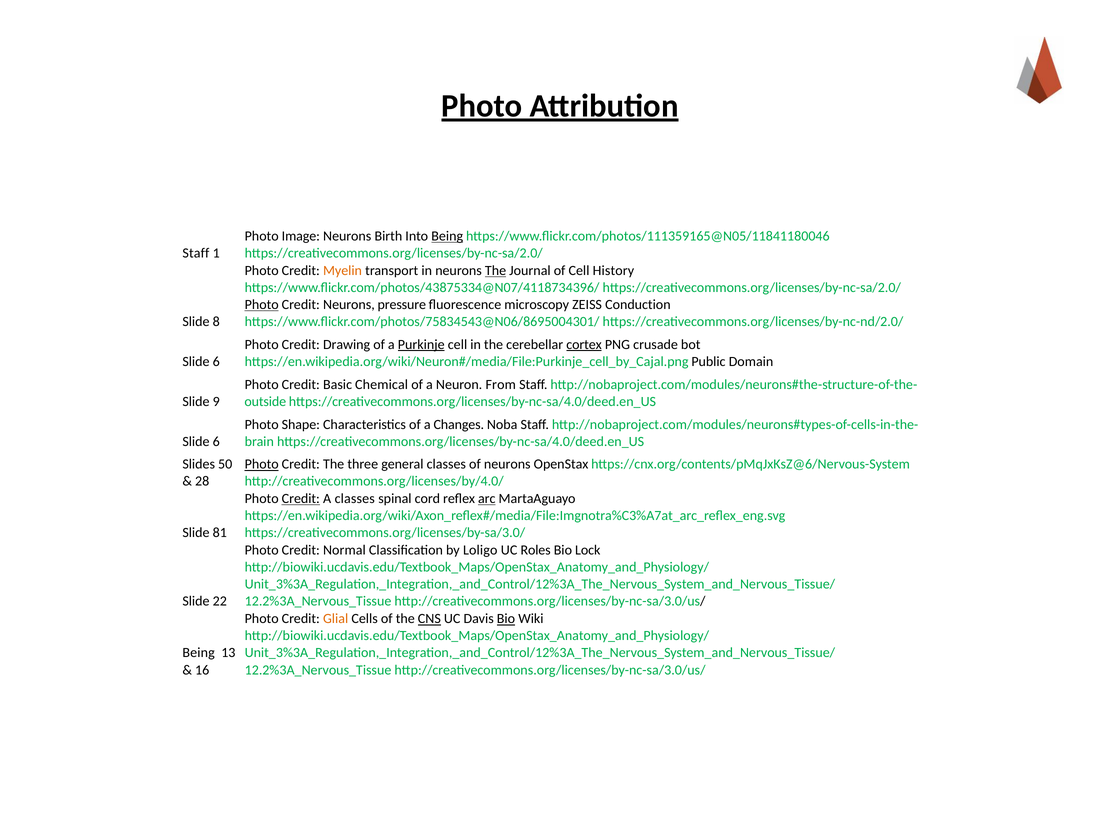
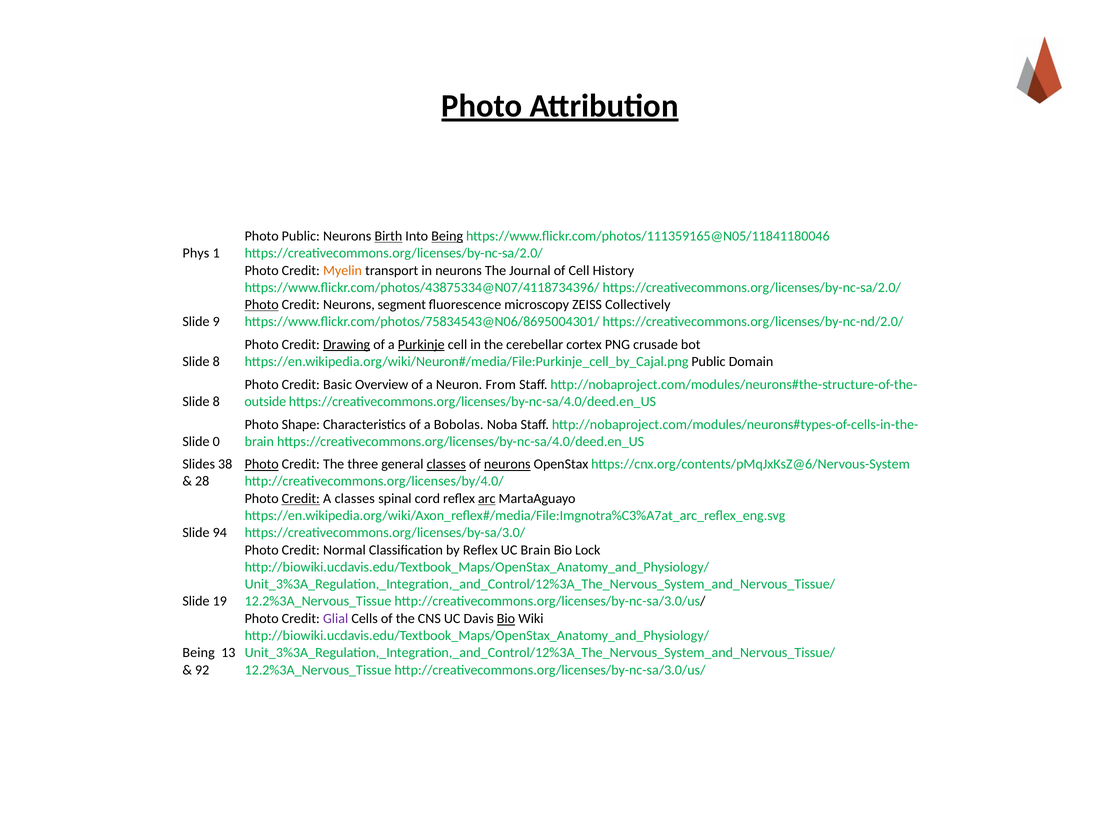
Photo Image: Image -> Public (301, 236)
Birth underline: none -> present (388, 236)
Staff: Staff -> Phys (196, 253)
The underline: present -> none (496, 271)
pressure: pressure -> segment (402, 305)
Conduction: Conduction -> Collectively (638, 305)
8: 8 -> 9 (216, 322)
Drawing underline: none -> present (347, 345)
cortex underline: present -> none (584, 345)
6: 6 -> 8 (216, 362)
Chemical: Chemical -> Overview (382, 385)
9: 9 -> 8 (216, 402)
Changes: Changes -> Bobolas (459, 424)
6: 6 -> 0 (216, 441)
50: 50 -> 38 (225, 464)
classes underline: none -> present (446, 464)
neurons underline: none -> present (507, 464)
81: 81 -> 94 (220, 533)
by Loligo: Loligo -> Reflex (480, 550)
UC Roles: Roles -> Brain (536, 550)
22: 22 -> 19 (220, 601)
Glial colour: orange -> purple (336, 619)
CNS underline: present -> none (429, 619)
16: 16 -> 92 (202, 670)
